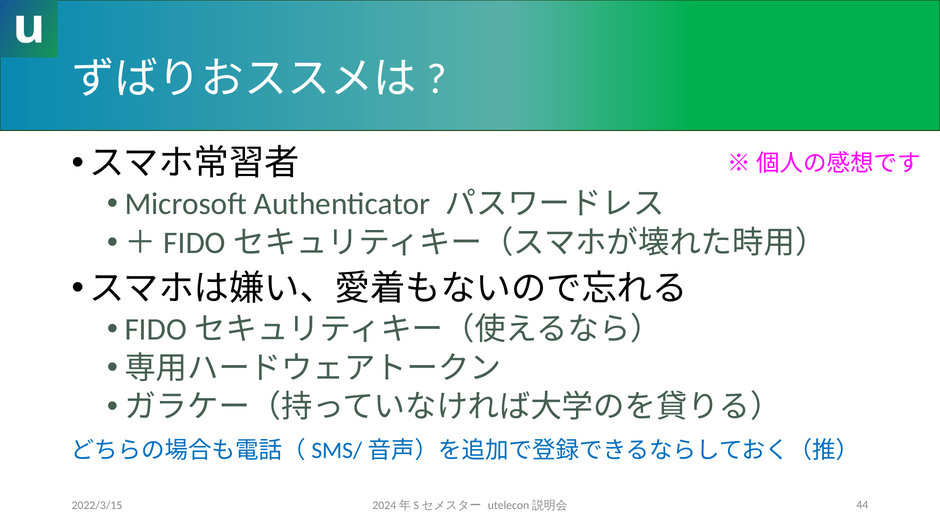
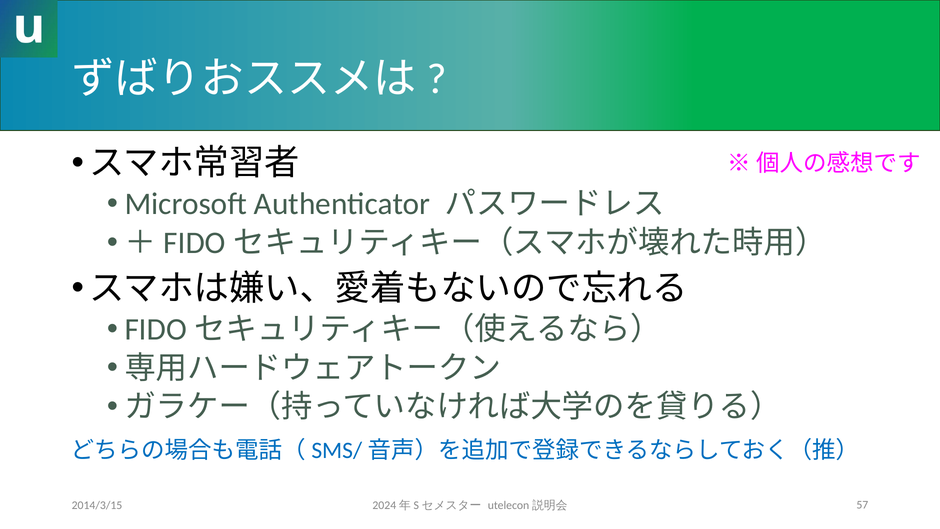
2022/3/15: 2022/3/15 -> 2014/3/15 (97, 505)
44: 44 -> 57 (862, 505)
